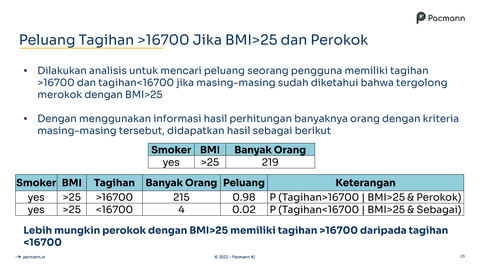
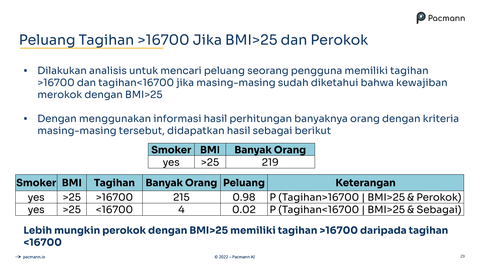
tergolong: tergolong -> kewajiban (422, 83)
